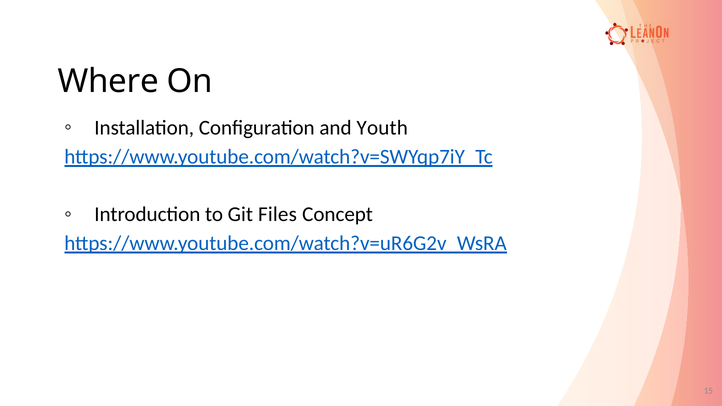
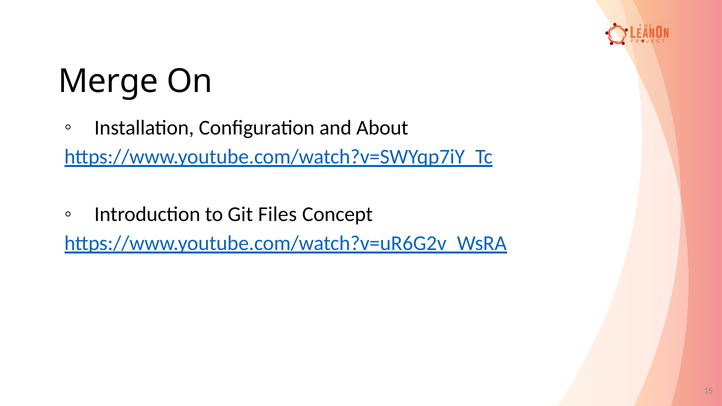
Where: Where -> Merge (108, 82)
Youth: Youth -> About (382, 128)
